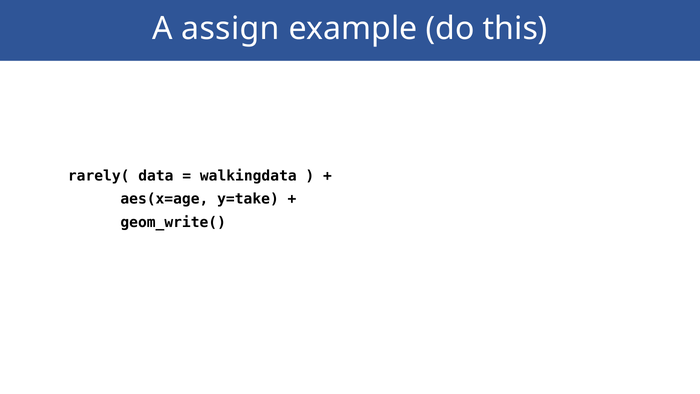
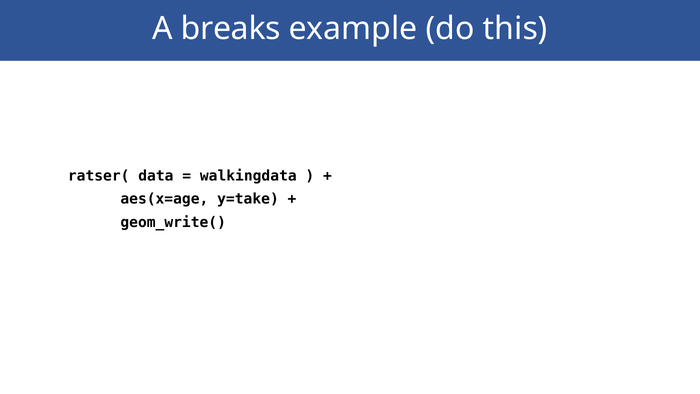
assign: assign -> breaks (231, 29)
rarely(: rarely( -> ratser( (99, 176)
